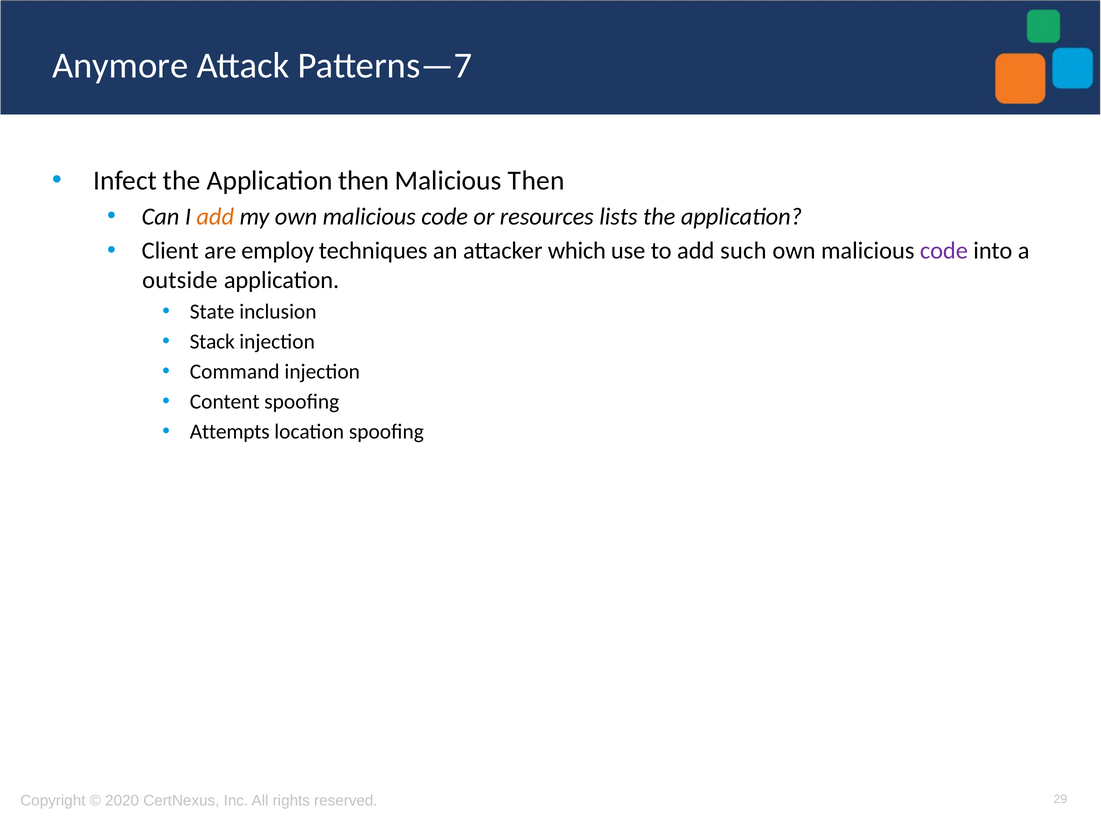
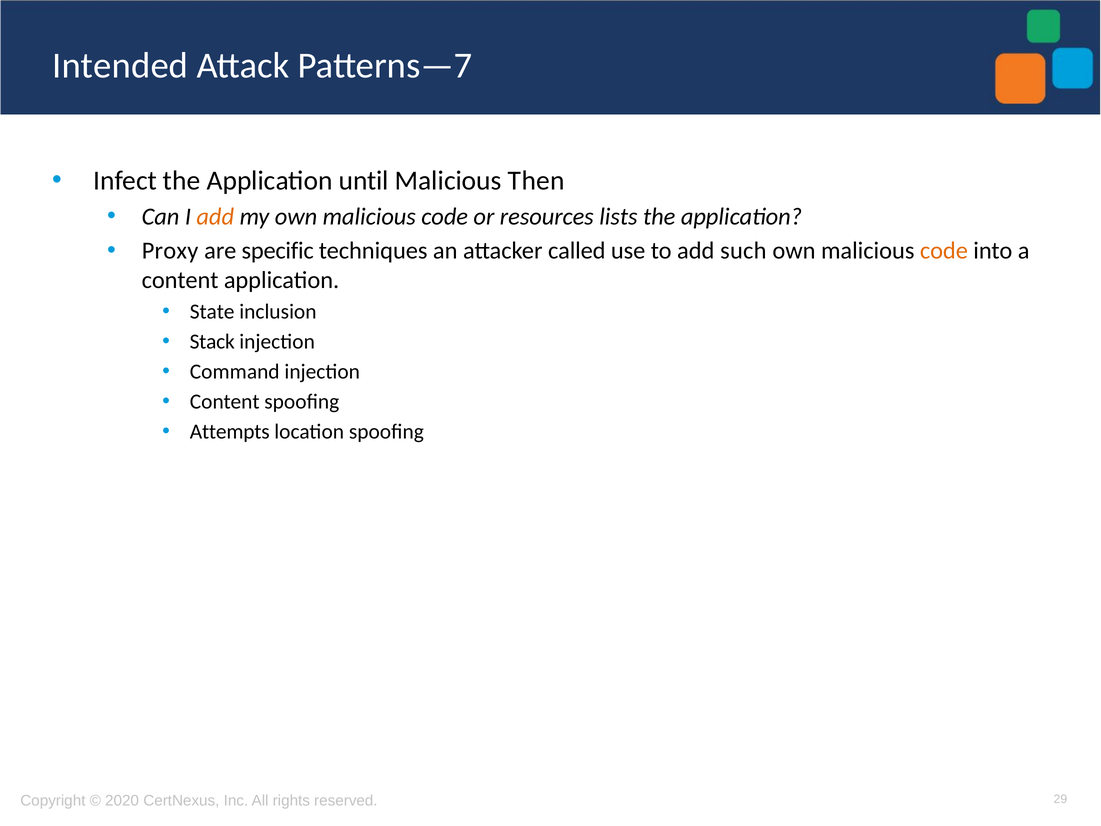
Anymore: Anymore -> Intended (120, 65)
Application then: then -> until (364, 181)
Client: Client -> Proxy (170, 251)
employ: employ -> specific (278, 251)
which: which -> called (577, 251)
code colour: purple -> orange (944, 251)
outside: outside -> content (180, 280)
